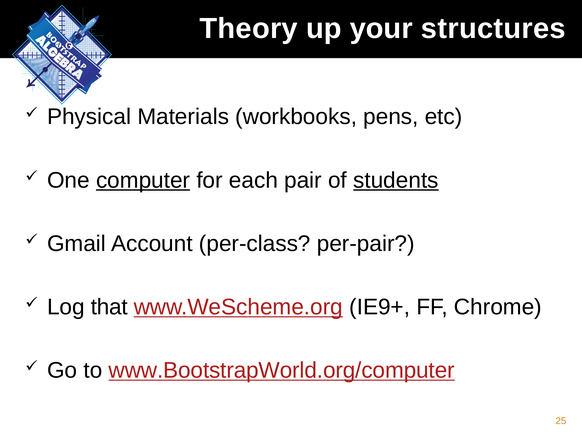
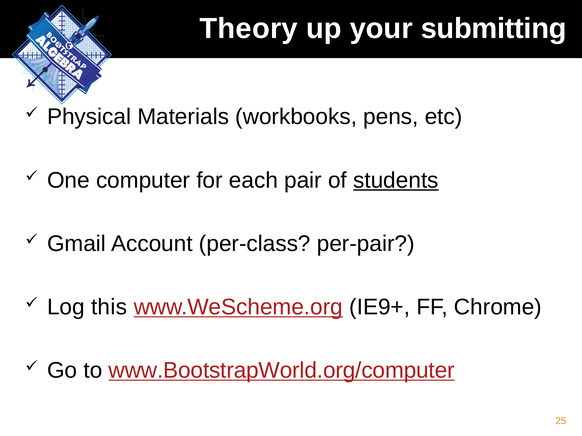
structures: structures -> submitting (494, 29)
computer underline: present -> none (143, 180)
that: that -> this (109, 307)
